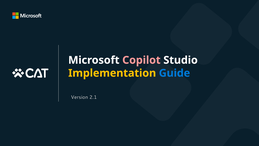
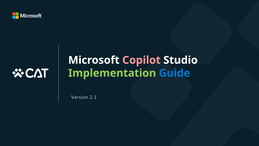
Implementation colour: yellow -> light green (112, 73)
